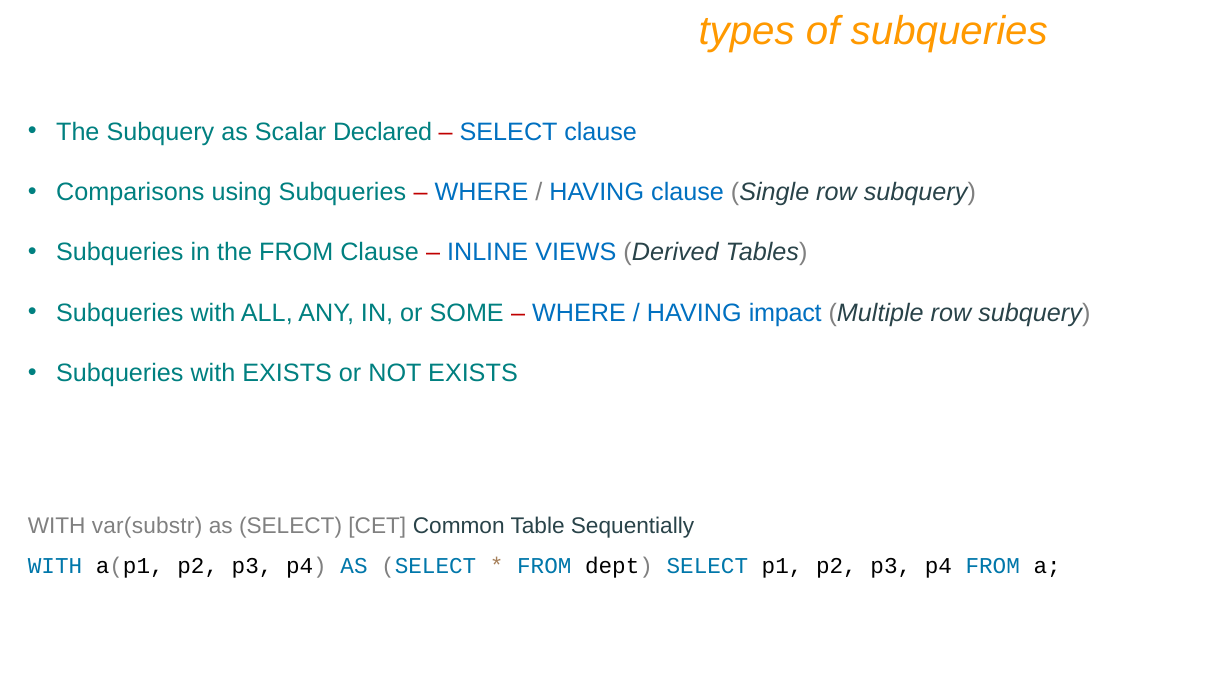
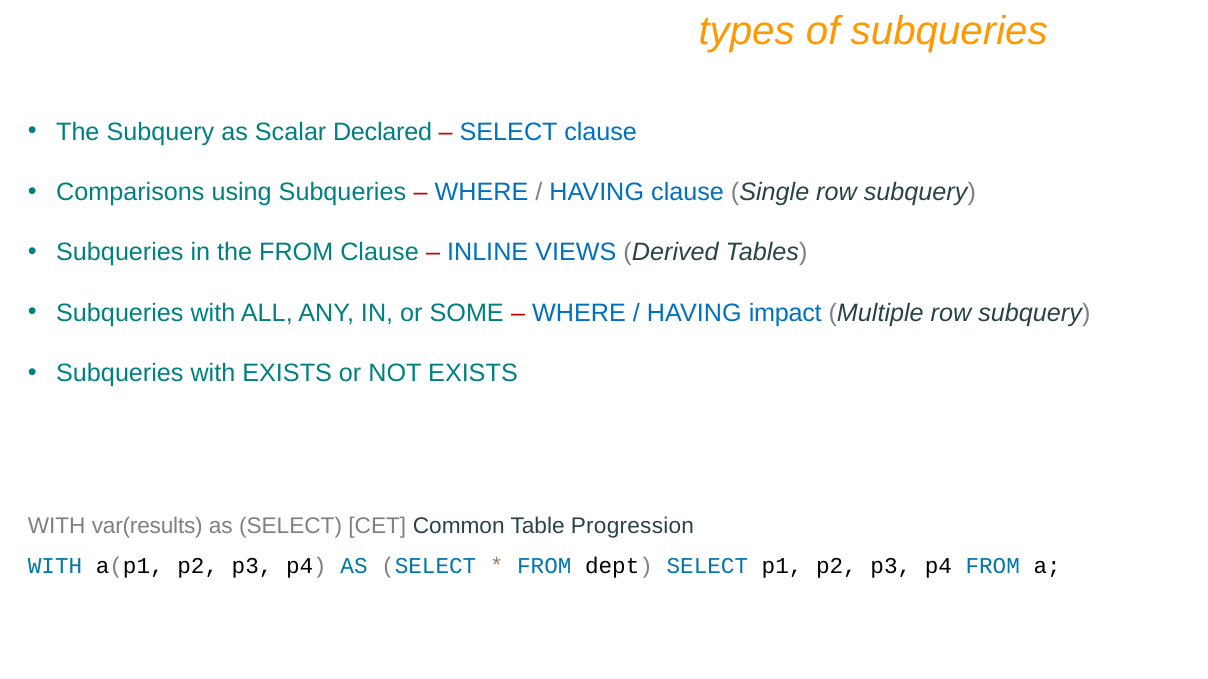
var(substr: var(substr -> var(results (147, 527)
Sequentially: Sequentially -> Progression (632, 527)
